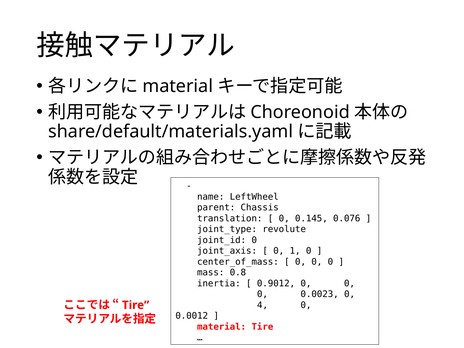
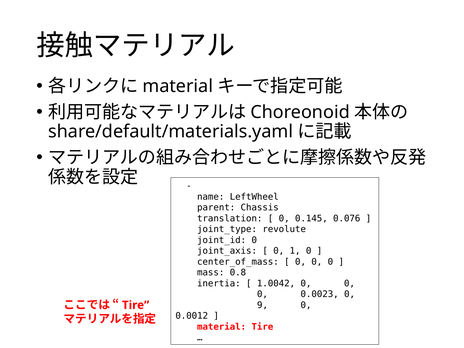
0.9012: 0.9012 -> 1.0042 (276, 283)
4: 4 -> 9 (263, 305)
